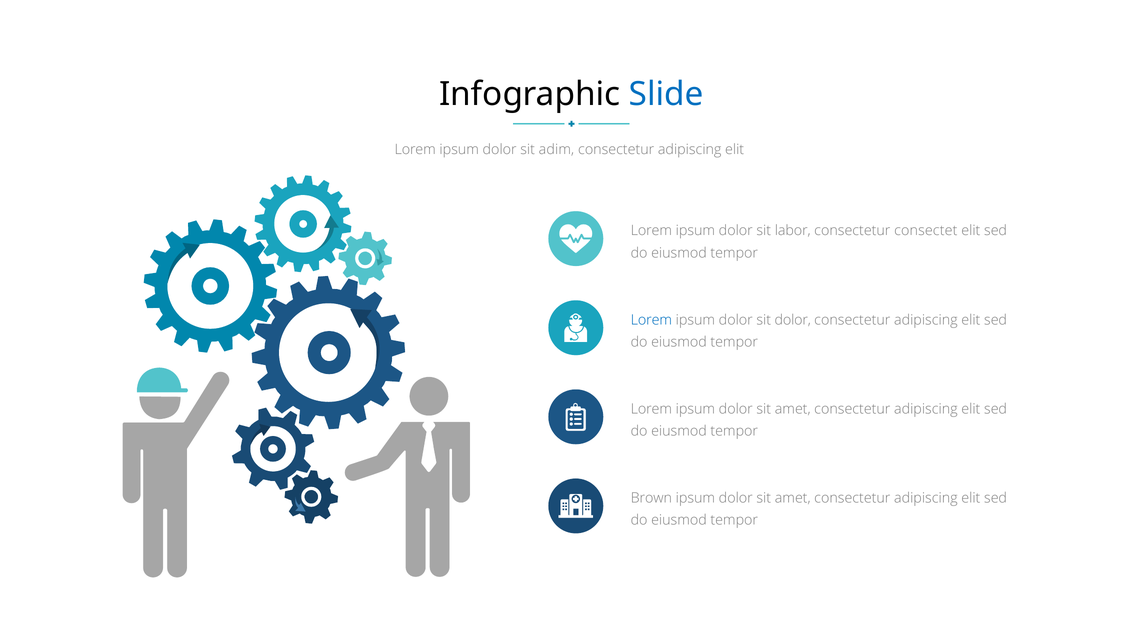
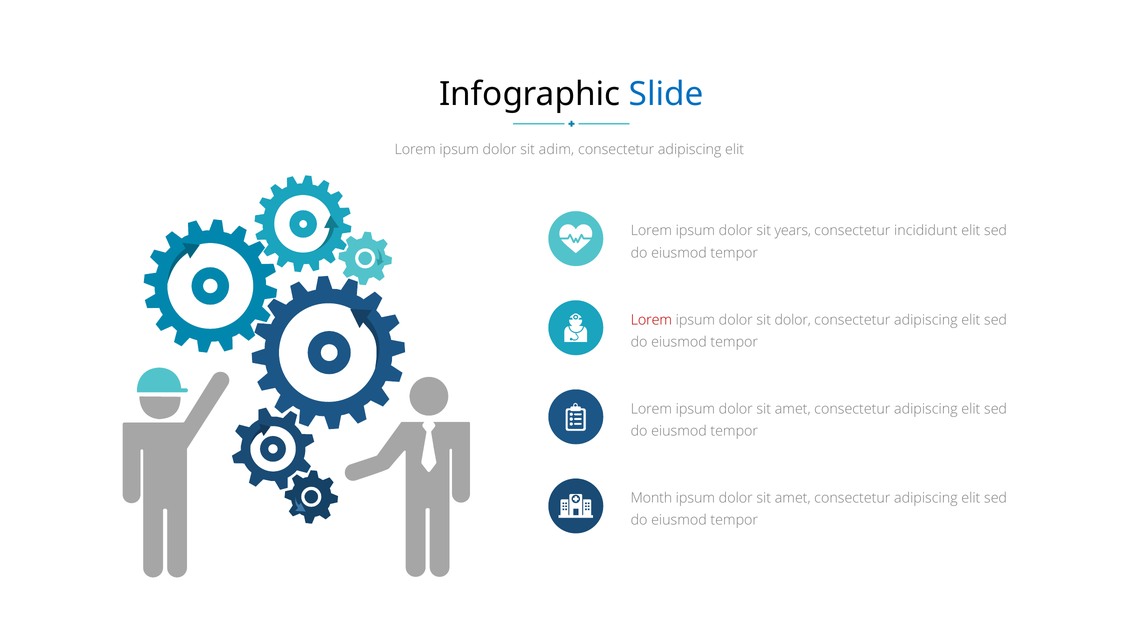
labor: labor -> years (793, 231)
consectet: consectet -> incididunt (926, 231)
Lorem colour: blue -> red (651, 320)
Brown: Brown -> Month (651, 498)
